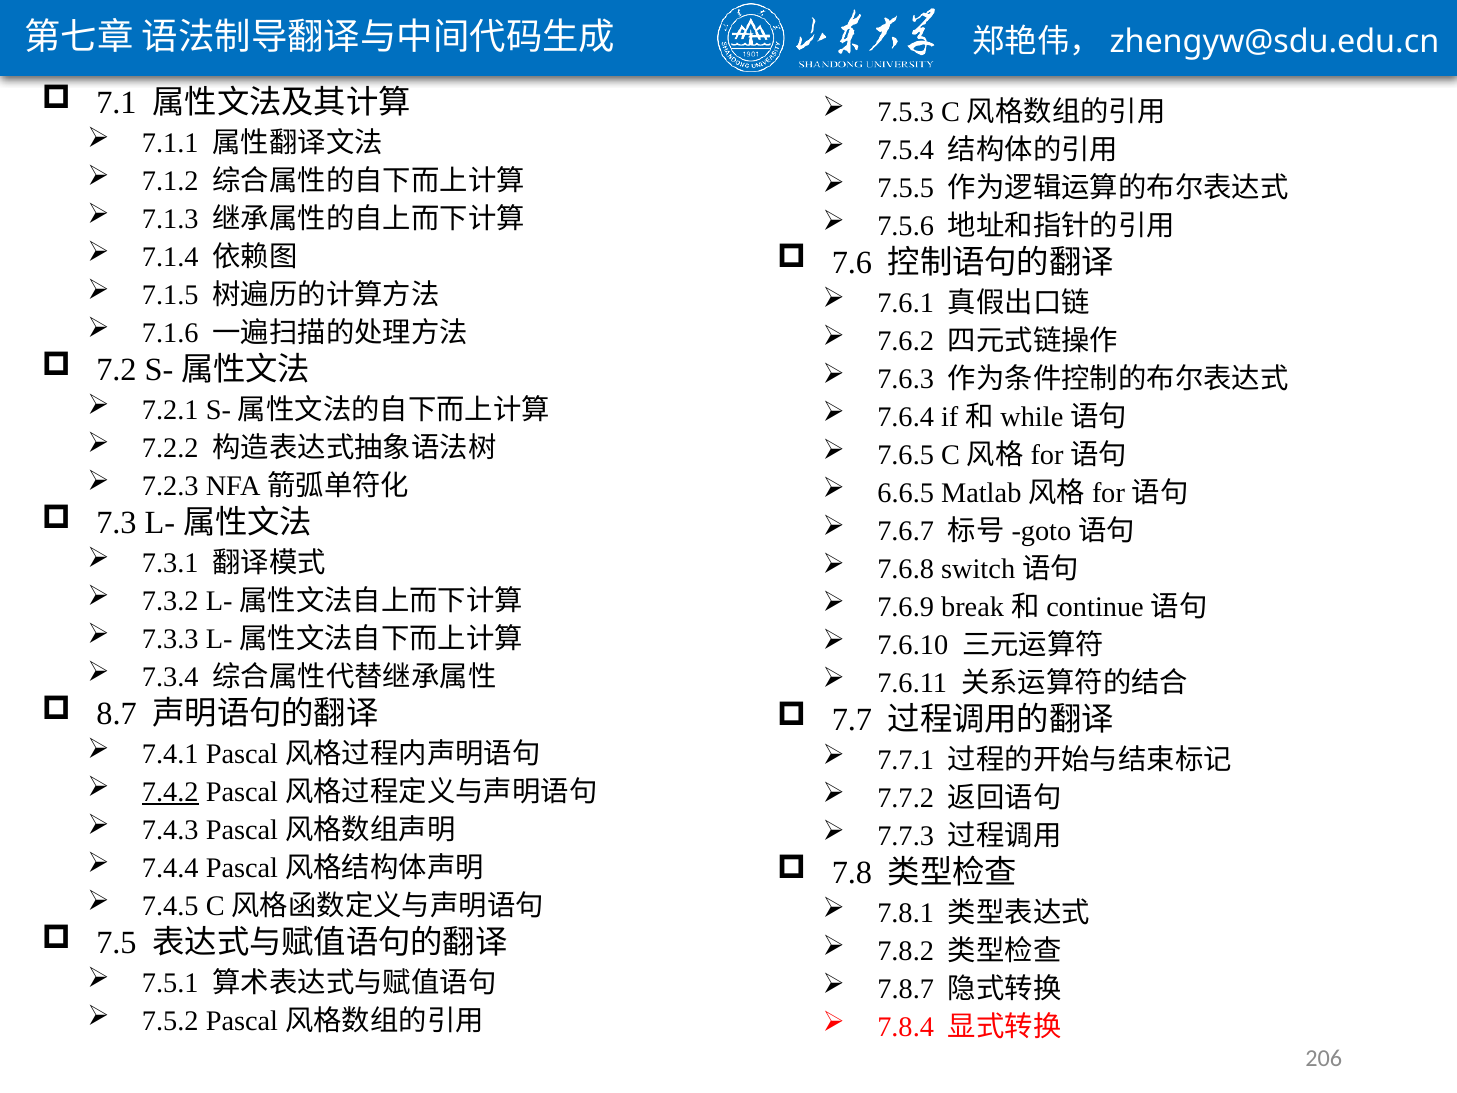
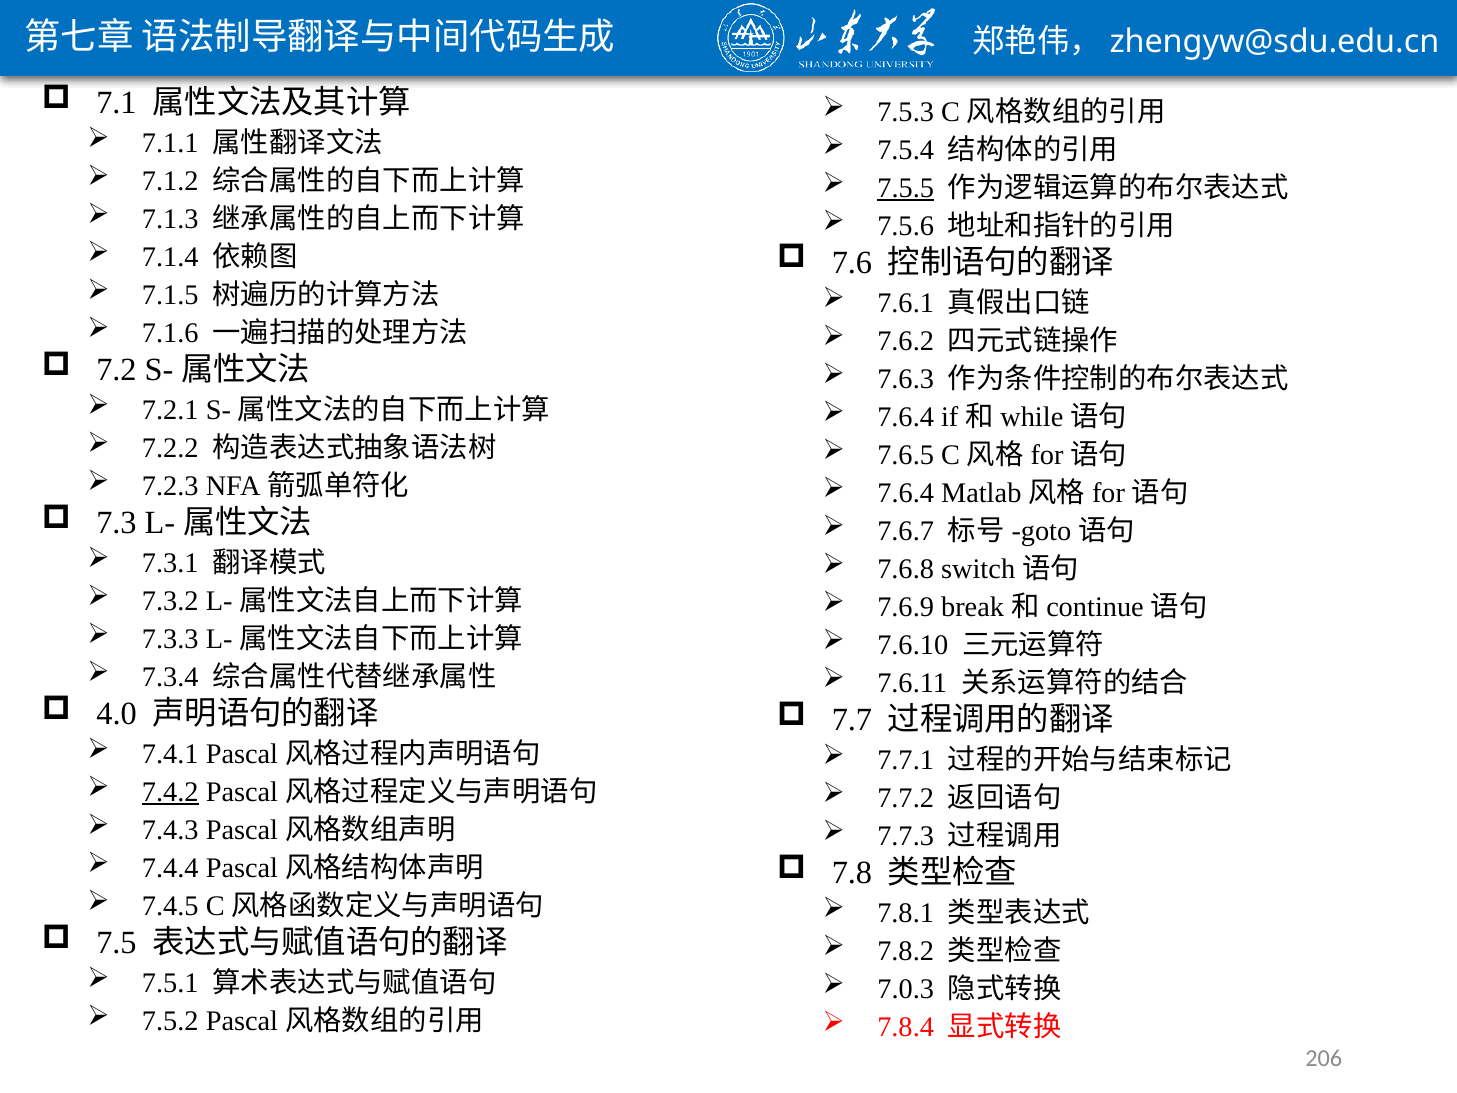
7.5.5 underline: none -> present (906, 188)
6.6.5: 6.6.5 -> 7.6.4 (906, 493)
8.7: 8.7 -> 4.0 (117, 714)
7.8.7: 7.8.7 -> 7.0.3 (906, 989)
